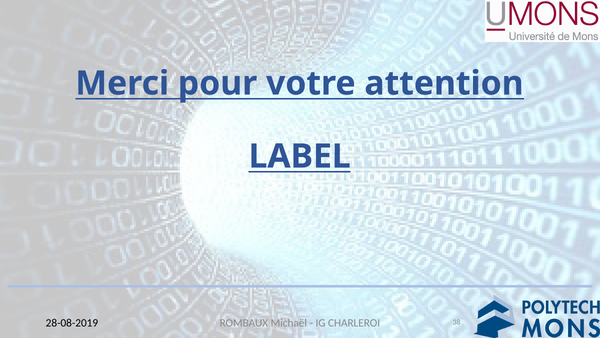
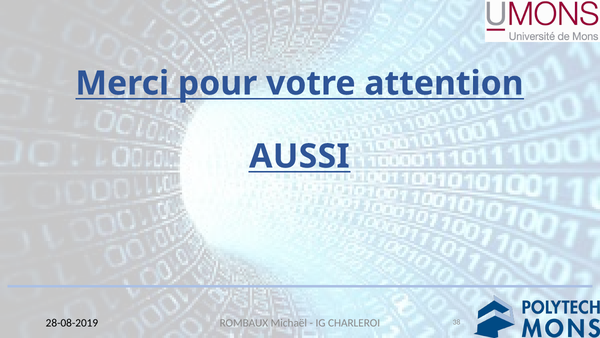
LABEL: LABEL -> AUSSI (299, 156)
